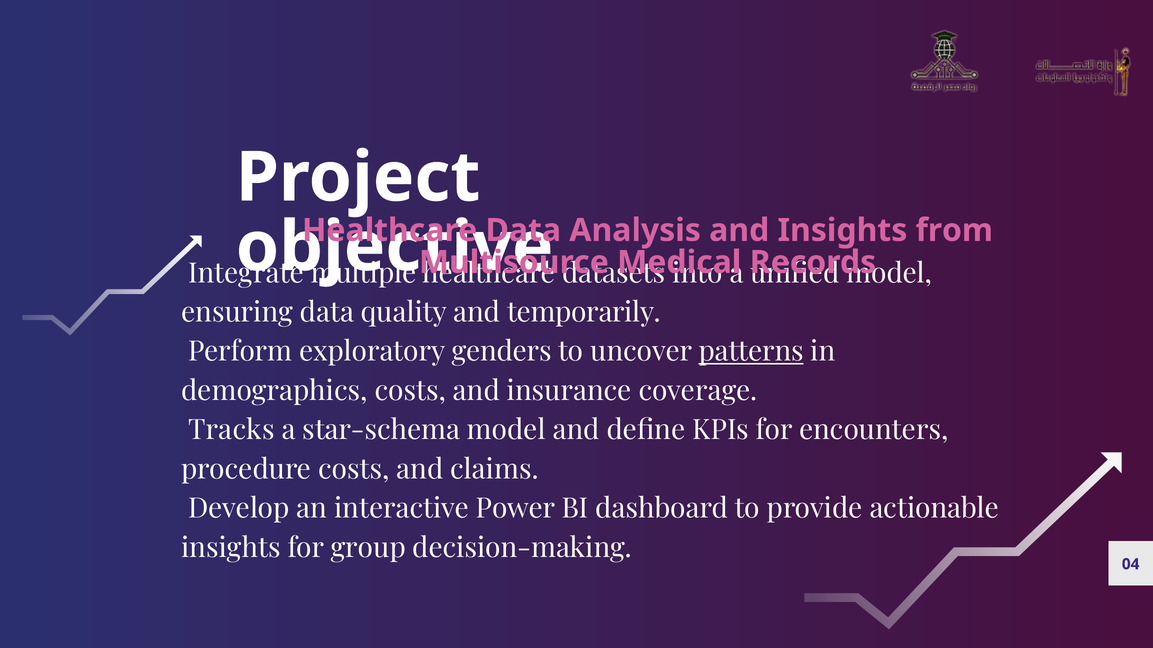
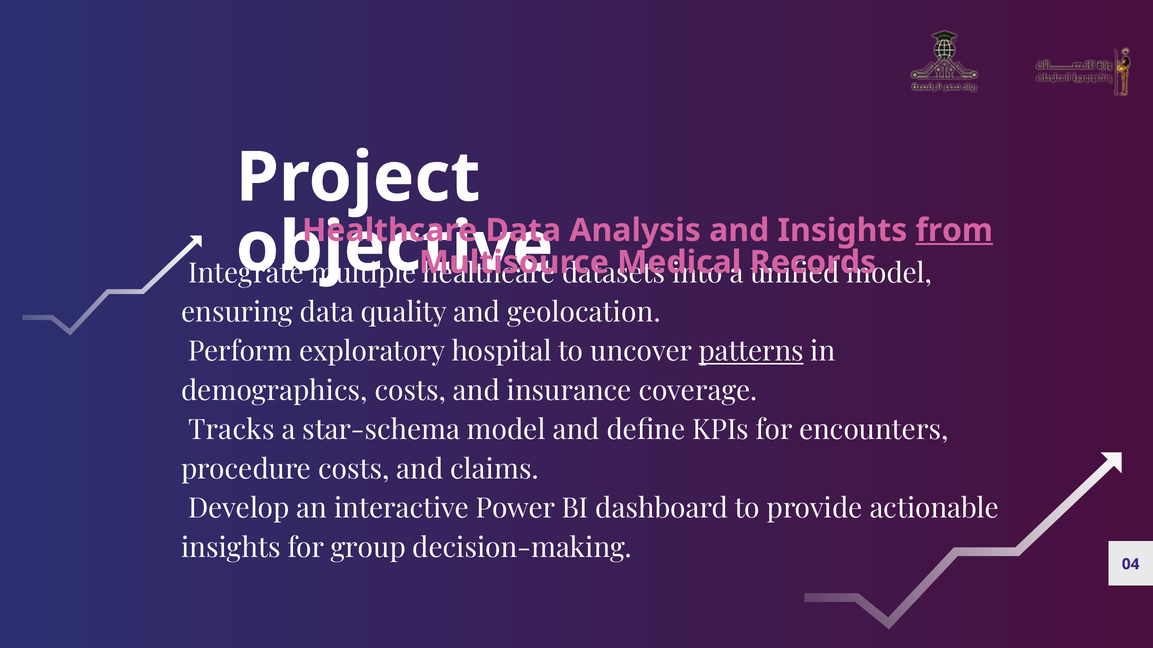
from underline: none -> present (954, 231)
temporarily: temporarily -> geolocation (584, 313)
genders: genders -> hospital (502, 352)
